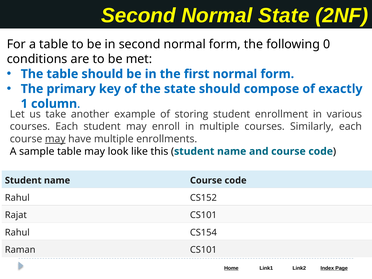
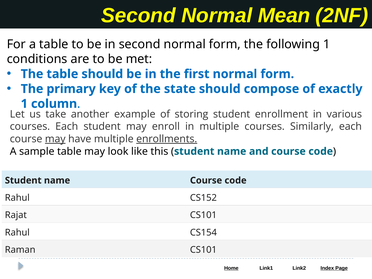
Normal State: State -> Mean (284, 16)
following 0: 0 -> 1 (327, 44)
enrollments underline: none -> present (167, 139)
